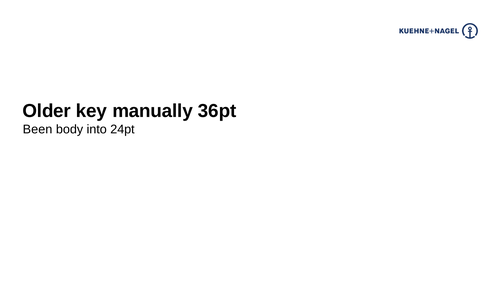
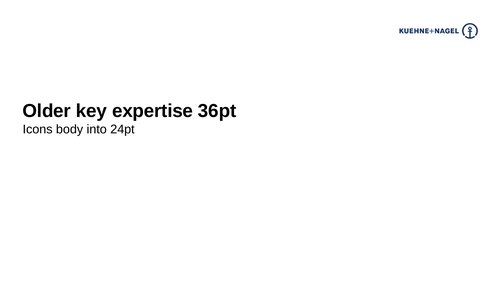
manually: manually -> expertise (153, 111)
Been: Been -> Icons (38, 129)
